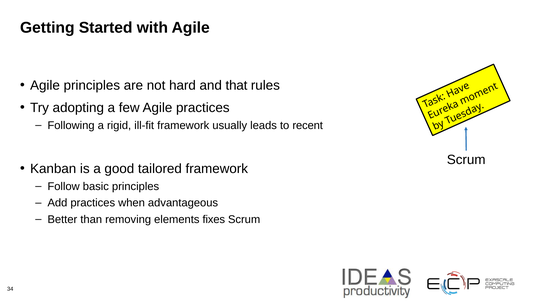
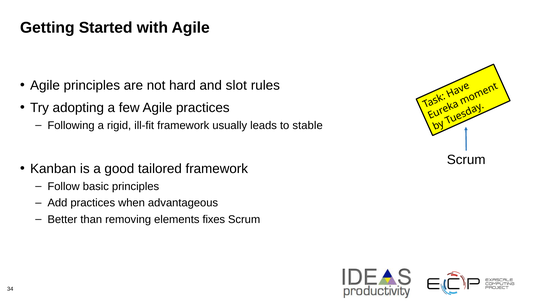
that: that -> slot (236, 85)
recent: recent -> stable (308, 125)
